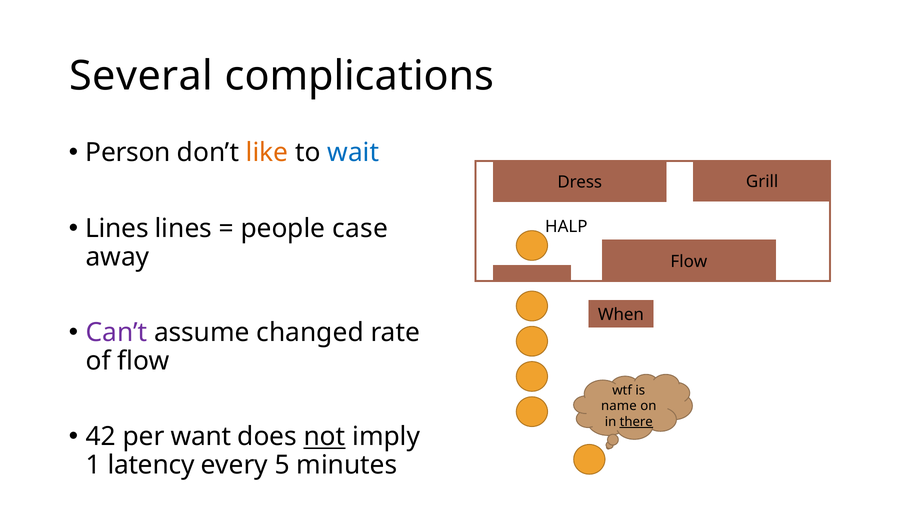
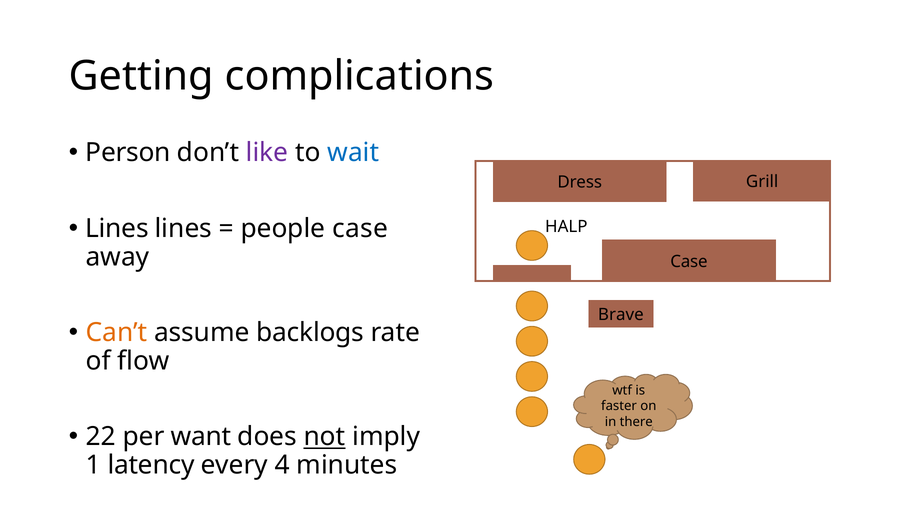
Several: Several -> Getting (141, 76)
like colour: orange -> purple (267, 153)
Flow: Flow -> Case (689, 262)
When: When -> Brave (621, 315)
Can’t colour: purple -> orange (117, 333)
changed: changed -> backlogs (310, 333)
name: name -> faster (619, 406)
there underline: present -> none (636, 422)
42: 42 -> 22 (101, 437)
5: 5 -> 4 (282, 465)
